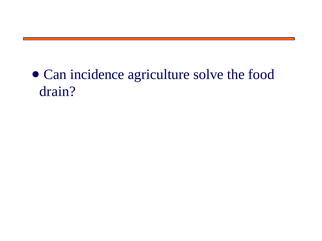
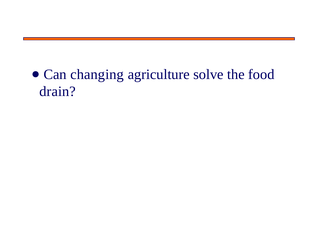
incidence: incidence -> changing (97, 75)
